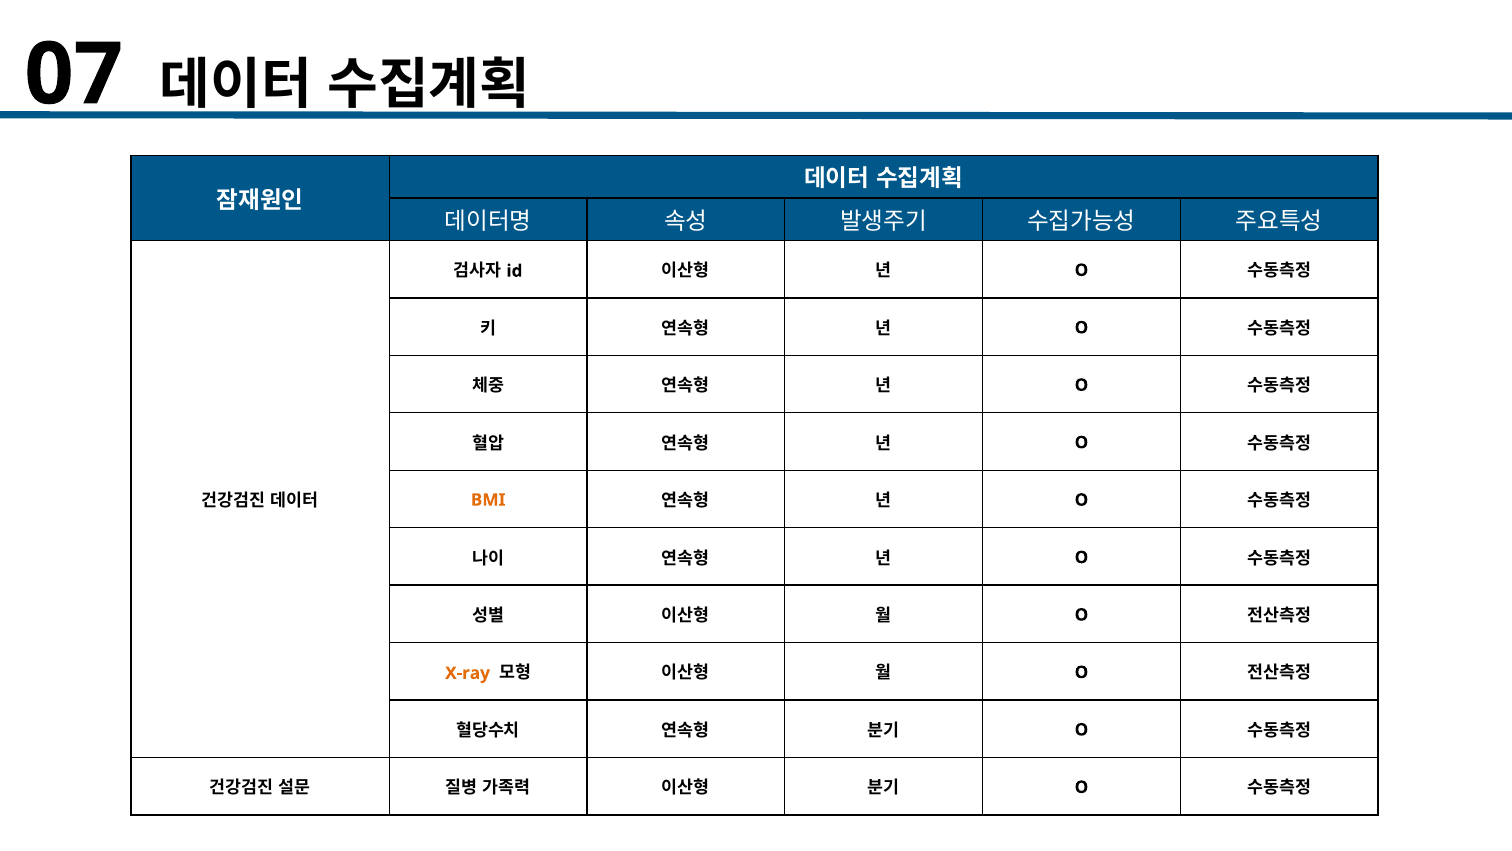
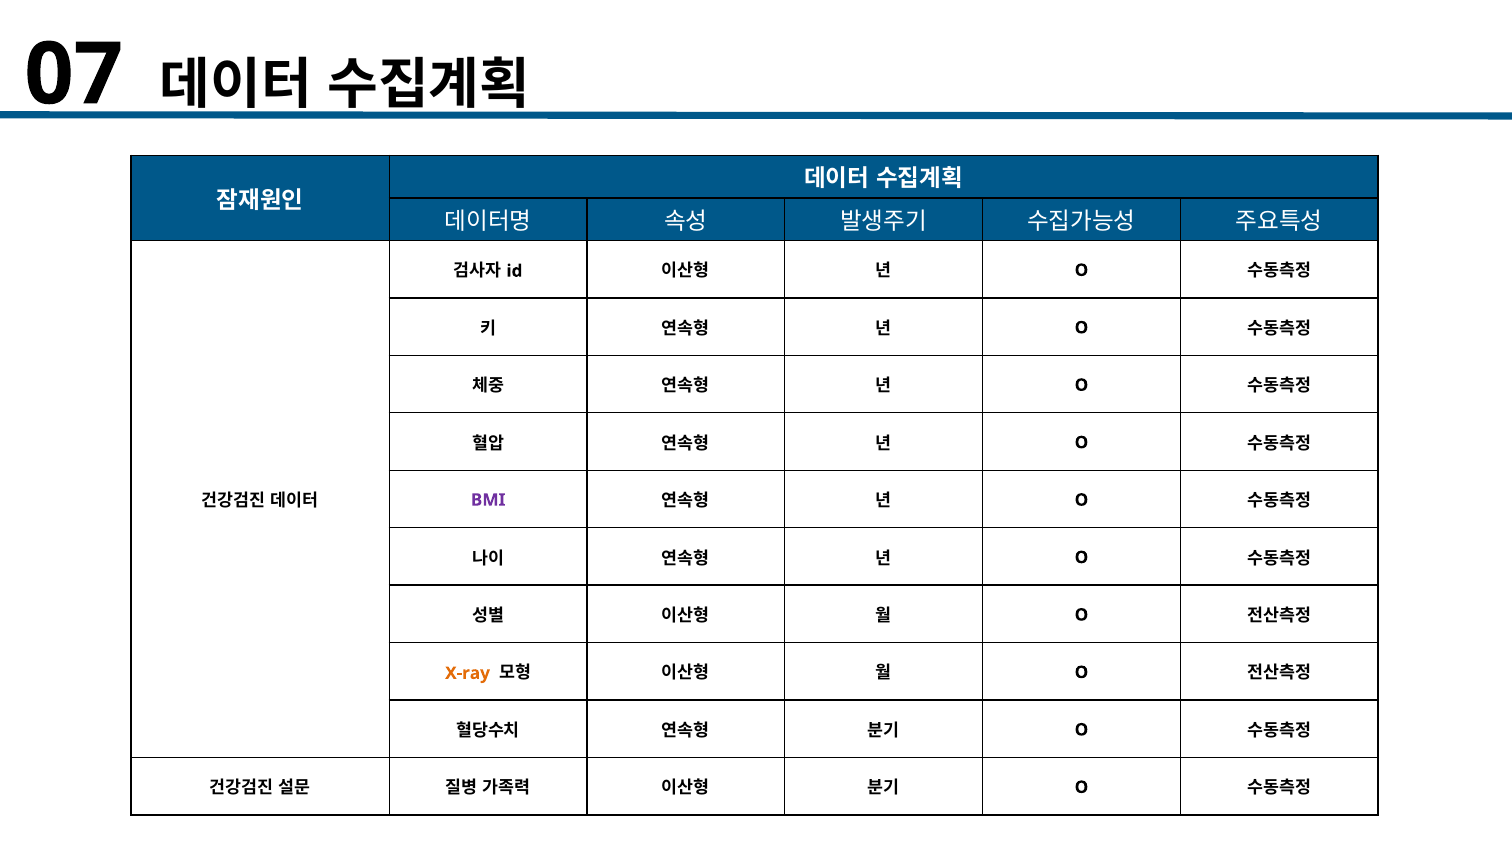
BMI colour: orange -> purple (488, 500)
